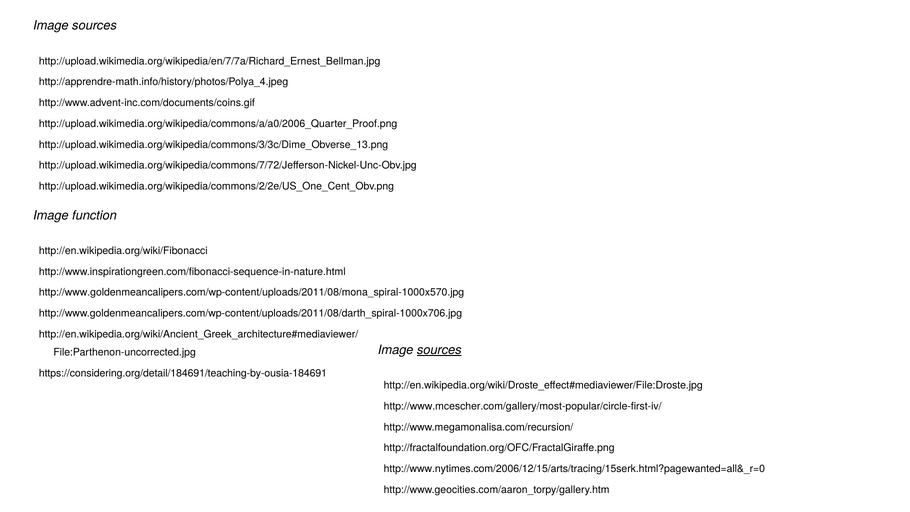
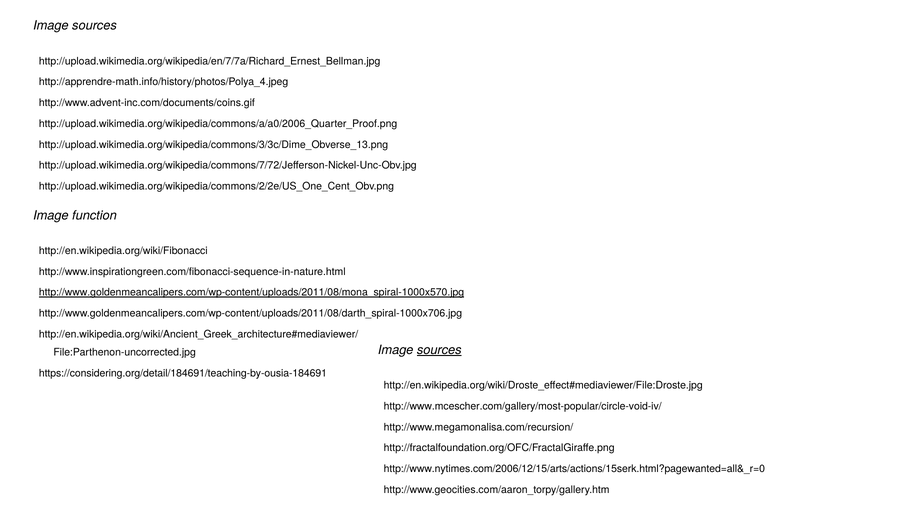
http://www.goldenmeancalipers.com/wp-content/uploads/2011/08/mona_spiral-1000x570.jpg underline: none -> present (252, 292)
http://www.mcescher.com/gallery/most-popular/circle-first-iv/: http://www.mcescher.com/gallery/most-popular/circle-first-iv/ -> http://www.mcescher.com/gallery/most-popular/circle-void-iv/ (523, 406)
http://www.nytimes.com/2006/12/15/arts/tracing/15serk.html?pagewanted=all&_r=0: http://www.nytimes.com/2006/12/15/arts/tracing/15serk.html?pagewanted=all&_r=0 -> http://www.nytimes.com/2006/12/15/arts/actions/15serk.html?pagewanted=all&_r=0 (574, 469)
